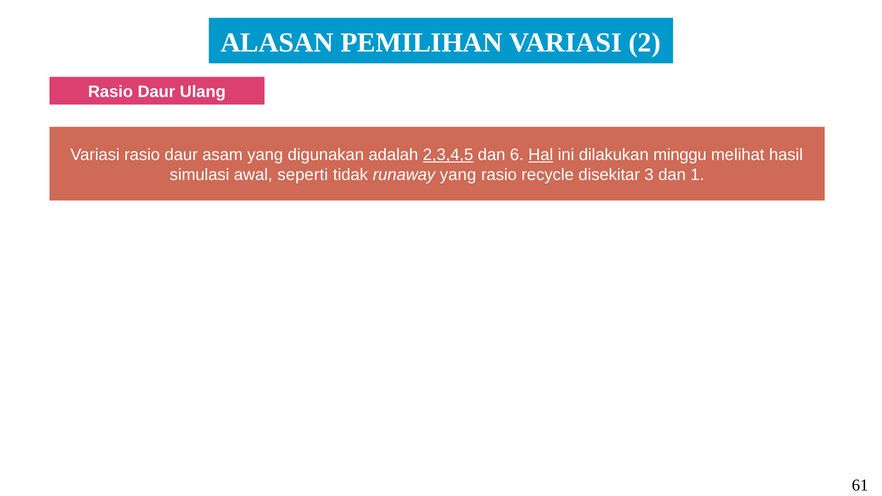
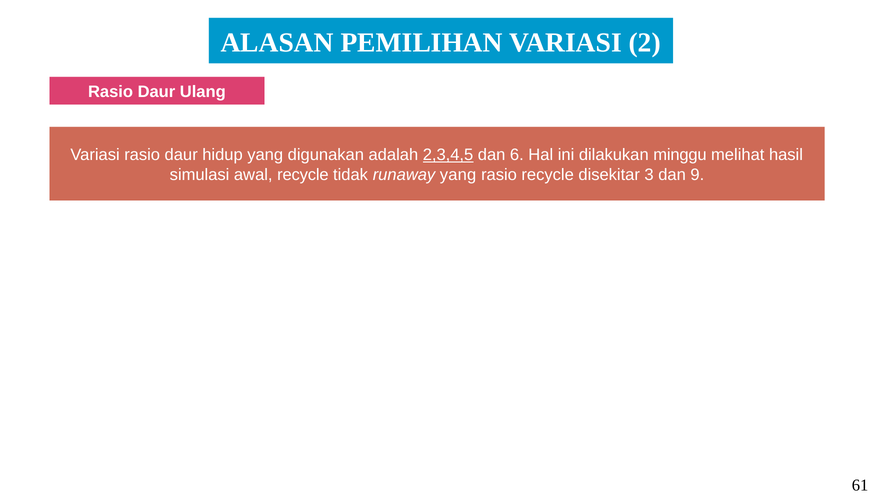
asam: asam -> hidup (223, 155)
Hal underline: present -> none (541, 155)
awal seperti: seperti -> recycle (303, 175)
1: 1 -> 9 (697, 175)
